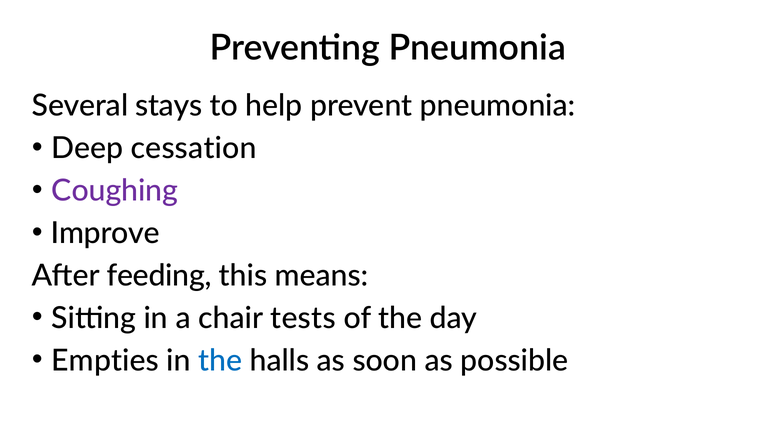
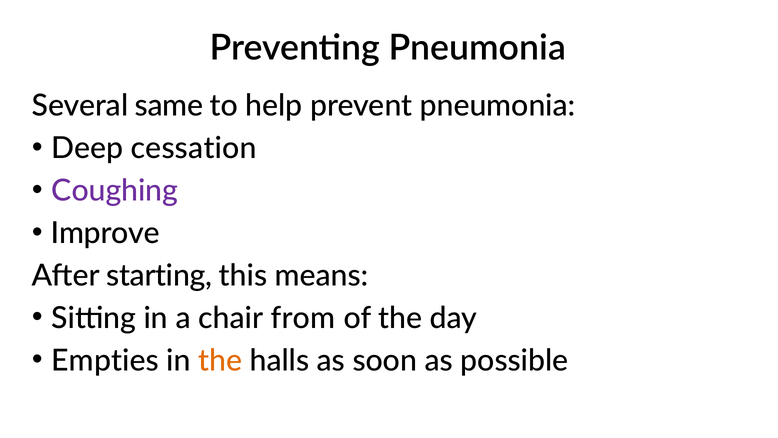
stays: stays -> same (169, 106)
feeding: feeding -> starting (159, 275)
tests: tests -> from (303, 318)
the colour: blue -> orange (220, 360)
